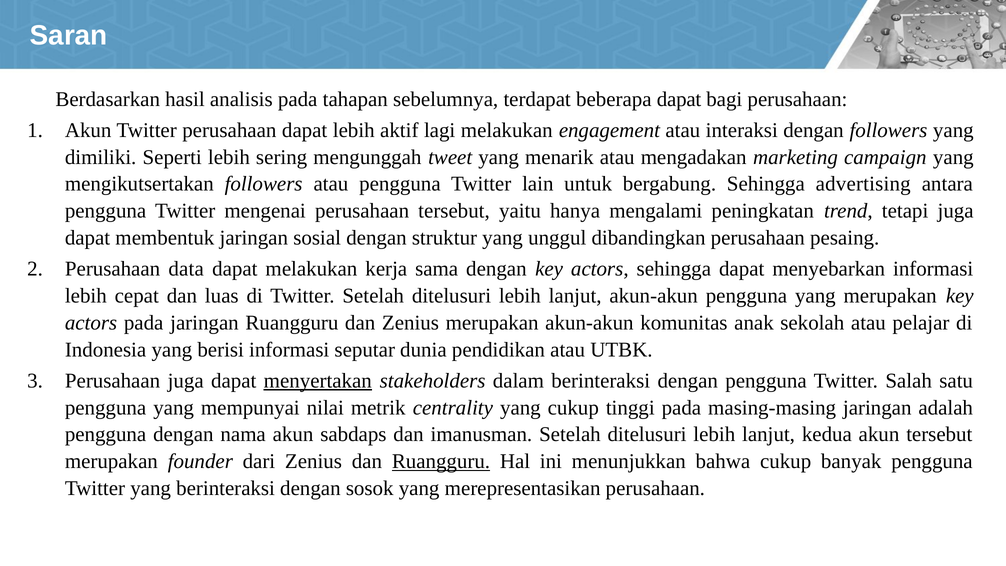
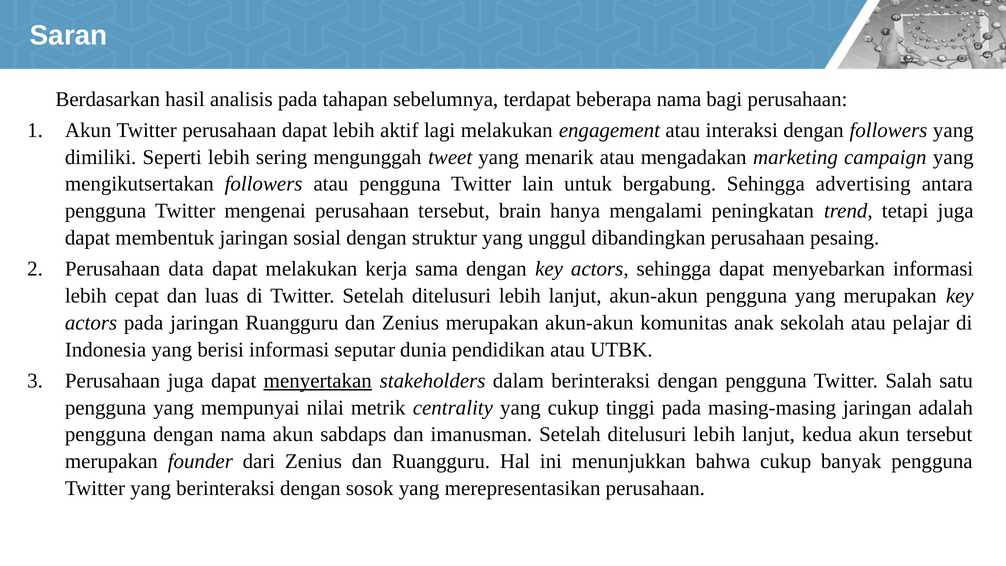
beberapa dapat: dapat -> nama (679, 99)
yaitu: yaitu -> brain (520, 211)
Ruangguru underline: present -> none (441, 461)
